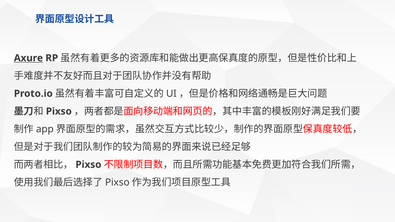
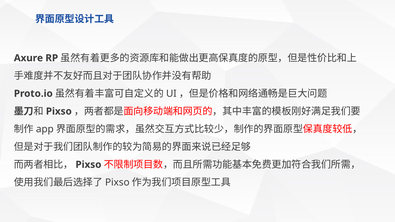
Axure underline: present -> none (28, 58)
